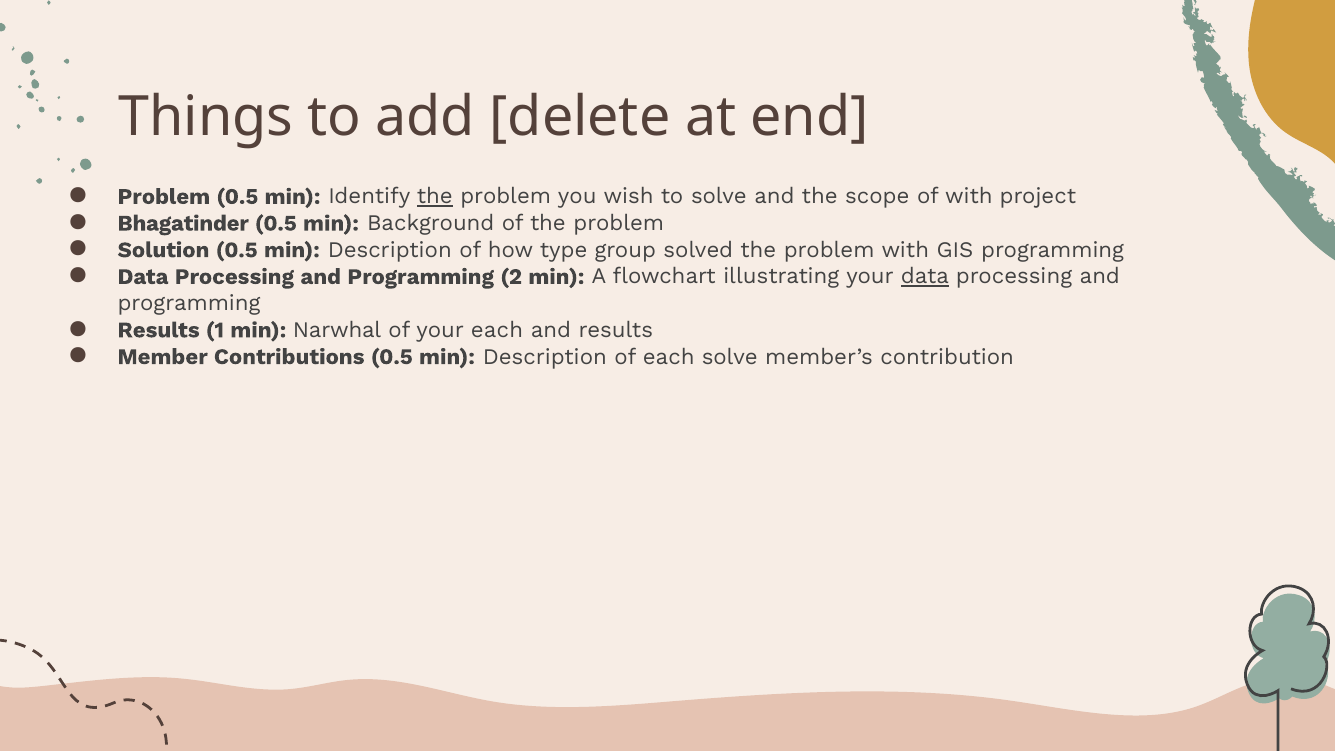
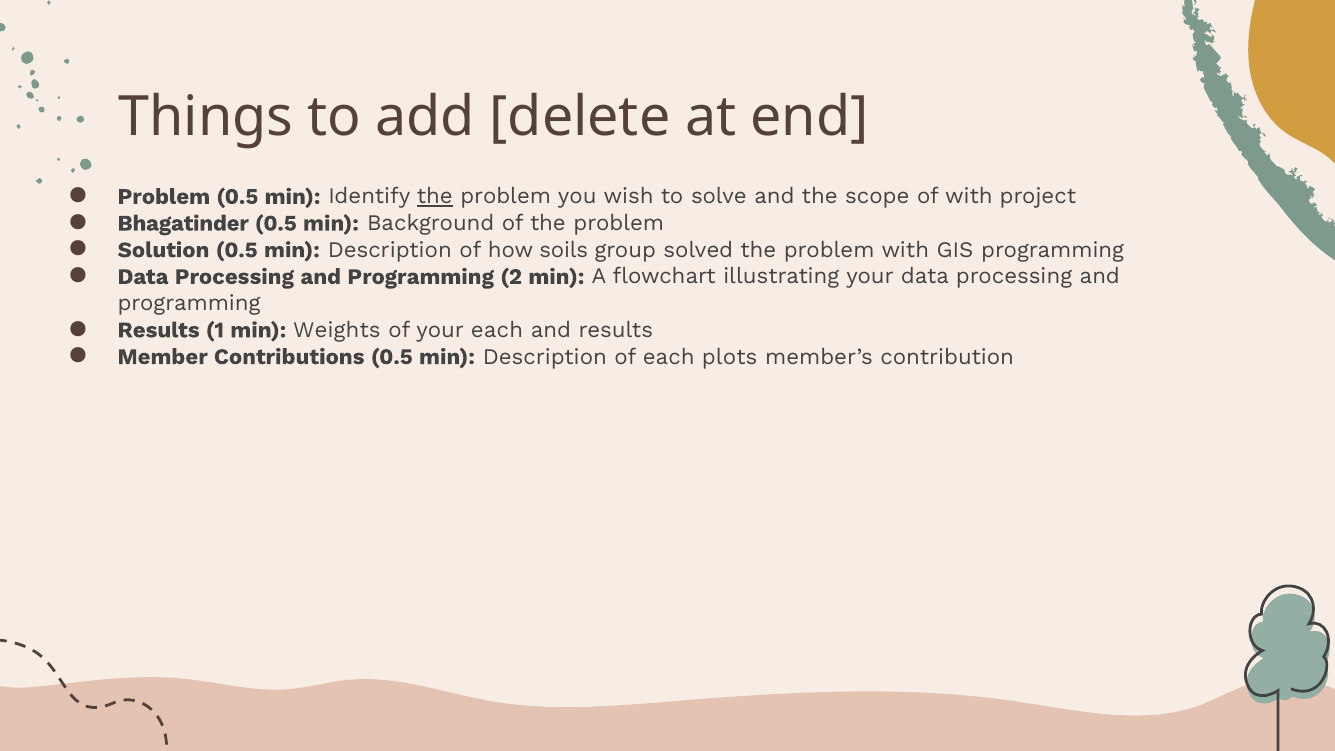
type: type -> soils (564, 250)
data underline: present -> none (925, 277)
Narwhal: Narwhal -> Weights (337, 330)
each solve: solve -> plots (730, 357)
